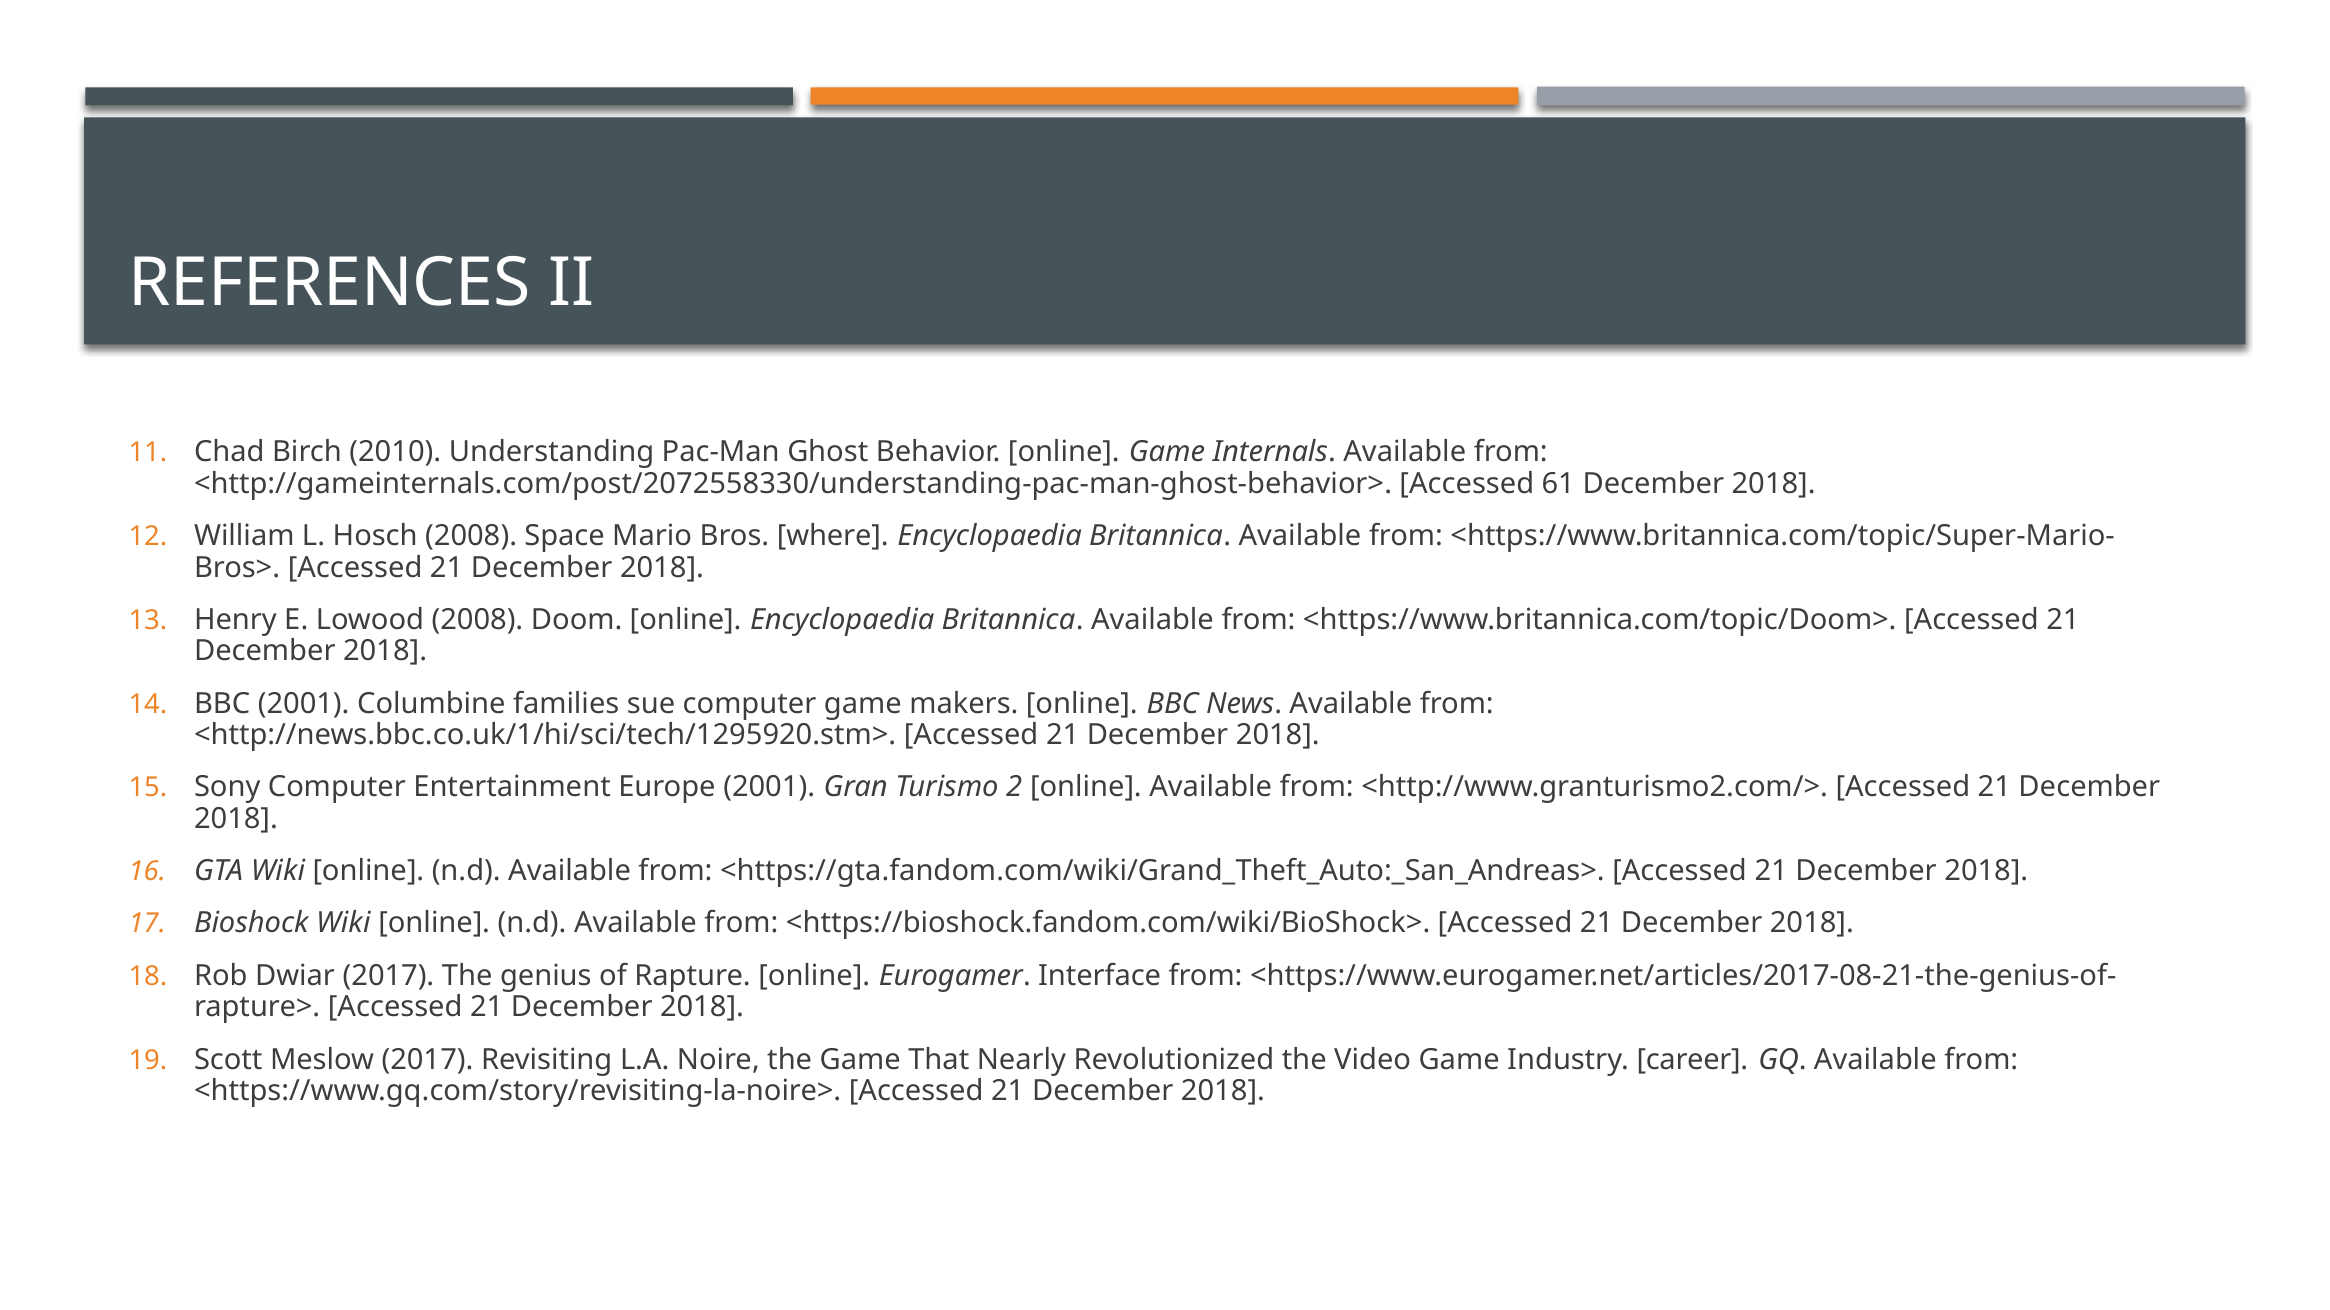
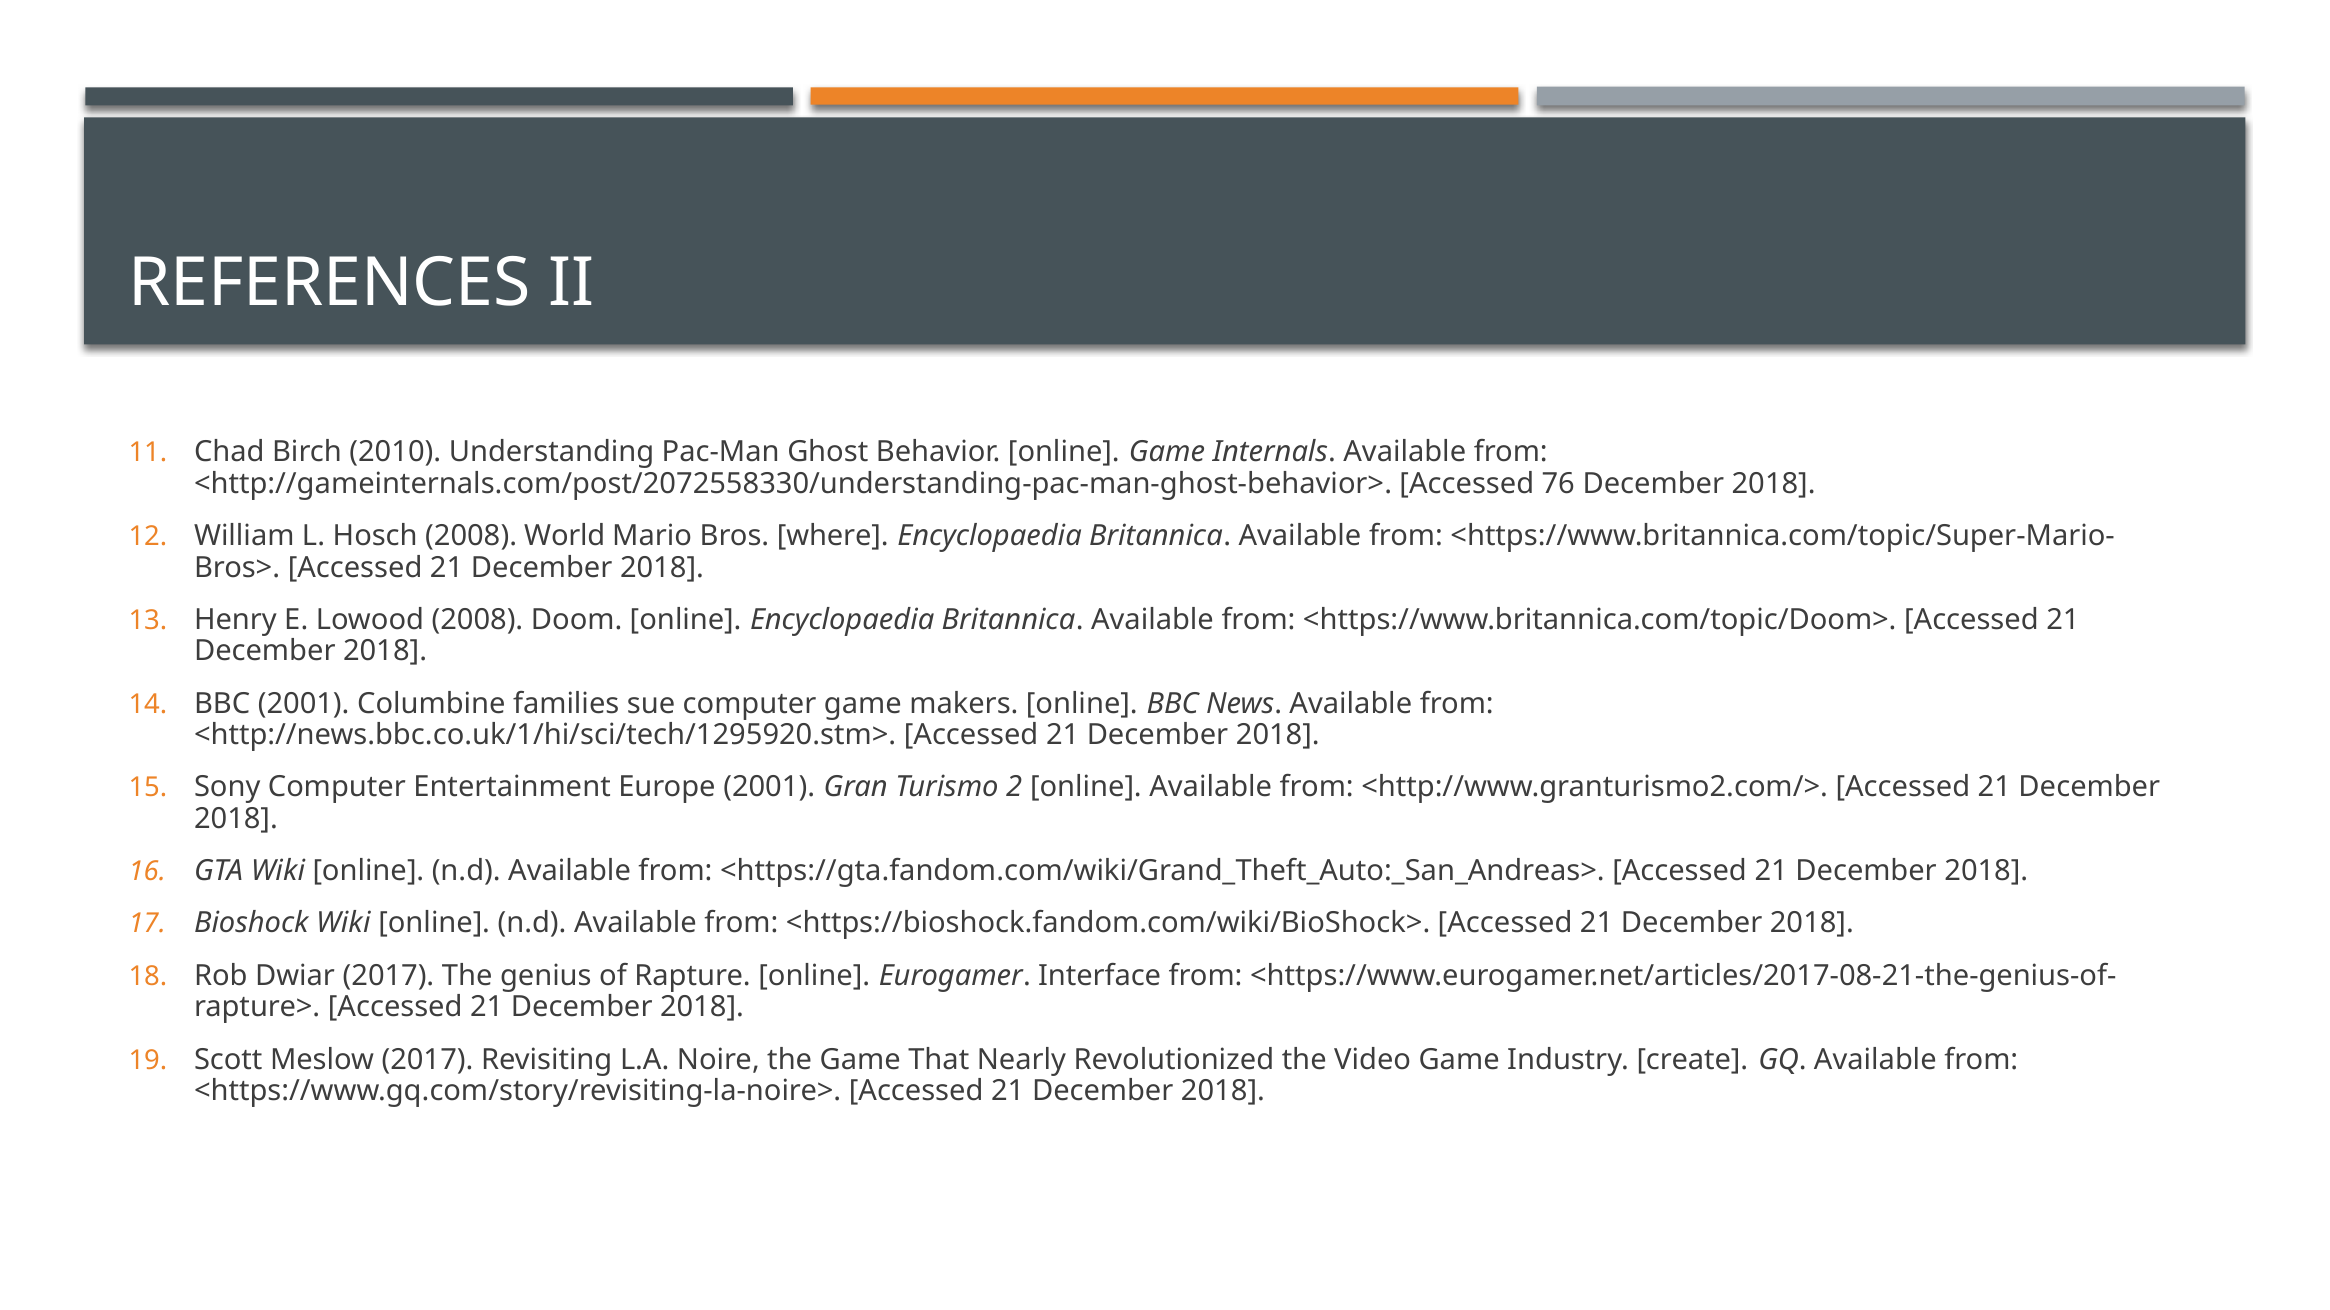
61: 61 -> 76 (1558, 484)
Space: Space -> World (565, 536)
career: career -> create (1692, 1060)
